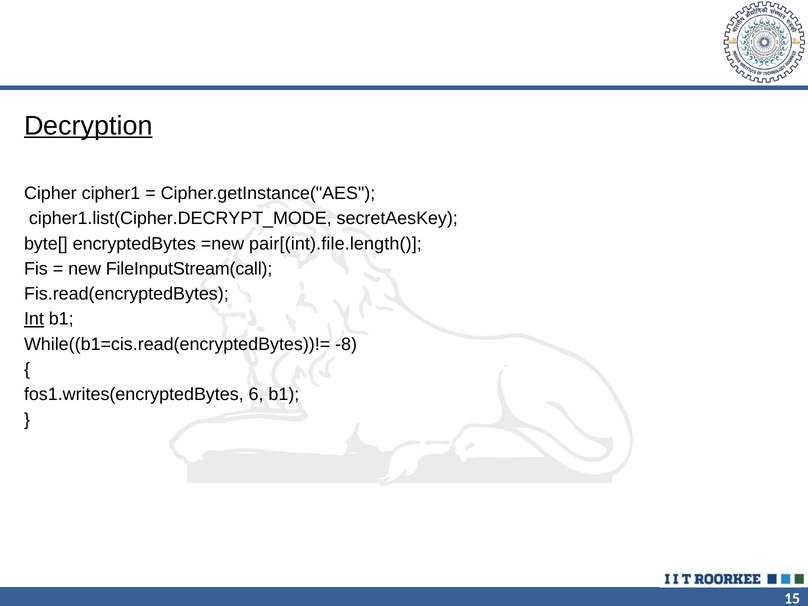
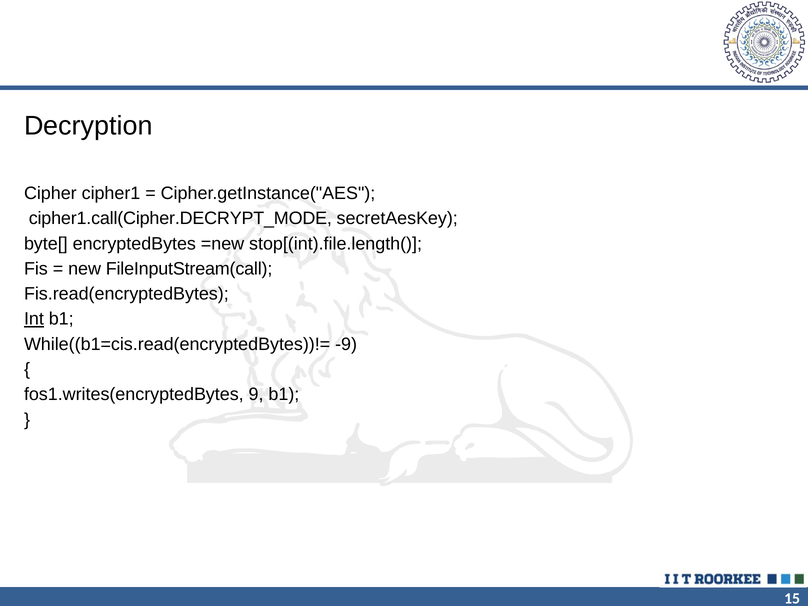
Decryption underline: present -> none (88, 126)
cipher1.list(Cipher.DECRYPT_MODE: cipher1.list(Cipher.DECRYPT_MODE -> cipher1.call(Cipher.DECRYPT_MODE (180, 219)
pair[(int).file.length(: pair[(int).file.length( -> stop[(int).file.length( (336, 244)
-8: -8 -> -9 (346, 344)
6: 6 -> 9 (256, 394)
